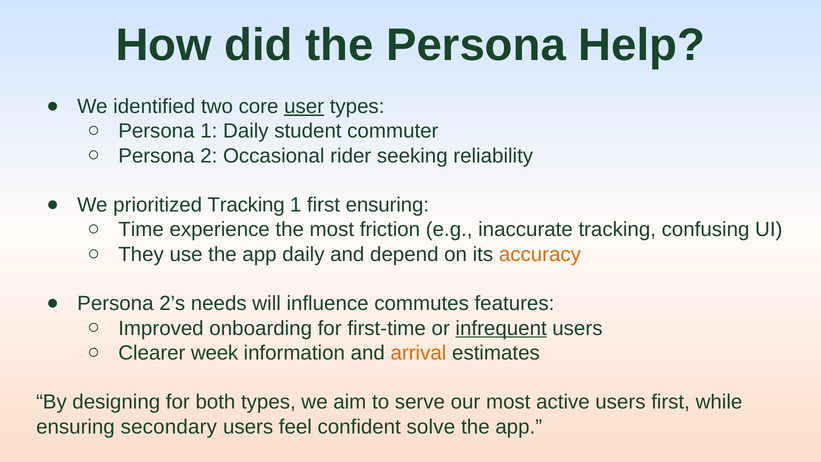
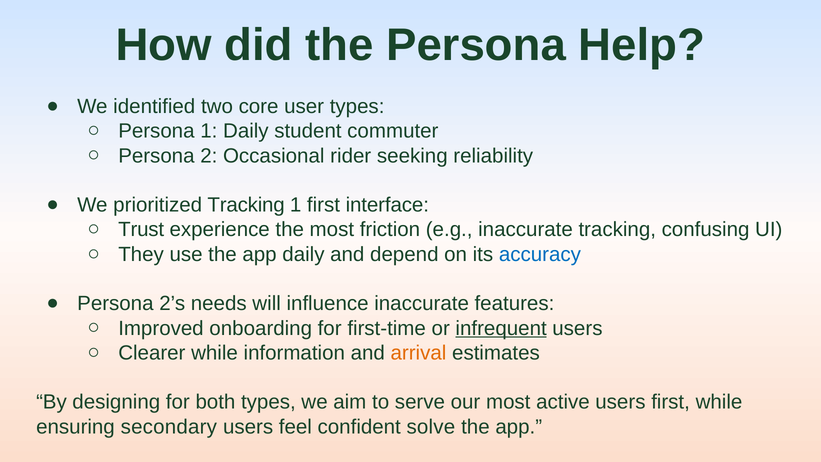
user underline: present -> none (304, 106)
first ensuring: ensuring -> interface (387, 205)
Time: Time -> Trust (141, 230)
accuracy colour: orange -> blue (540, 254)
influence commutes: commutes -> inaccurate (422, 304)
Clearer week: week -> while (214, 353)
